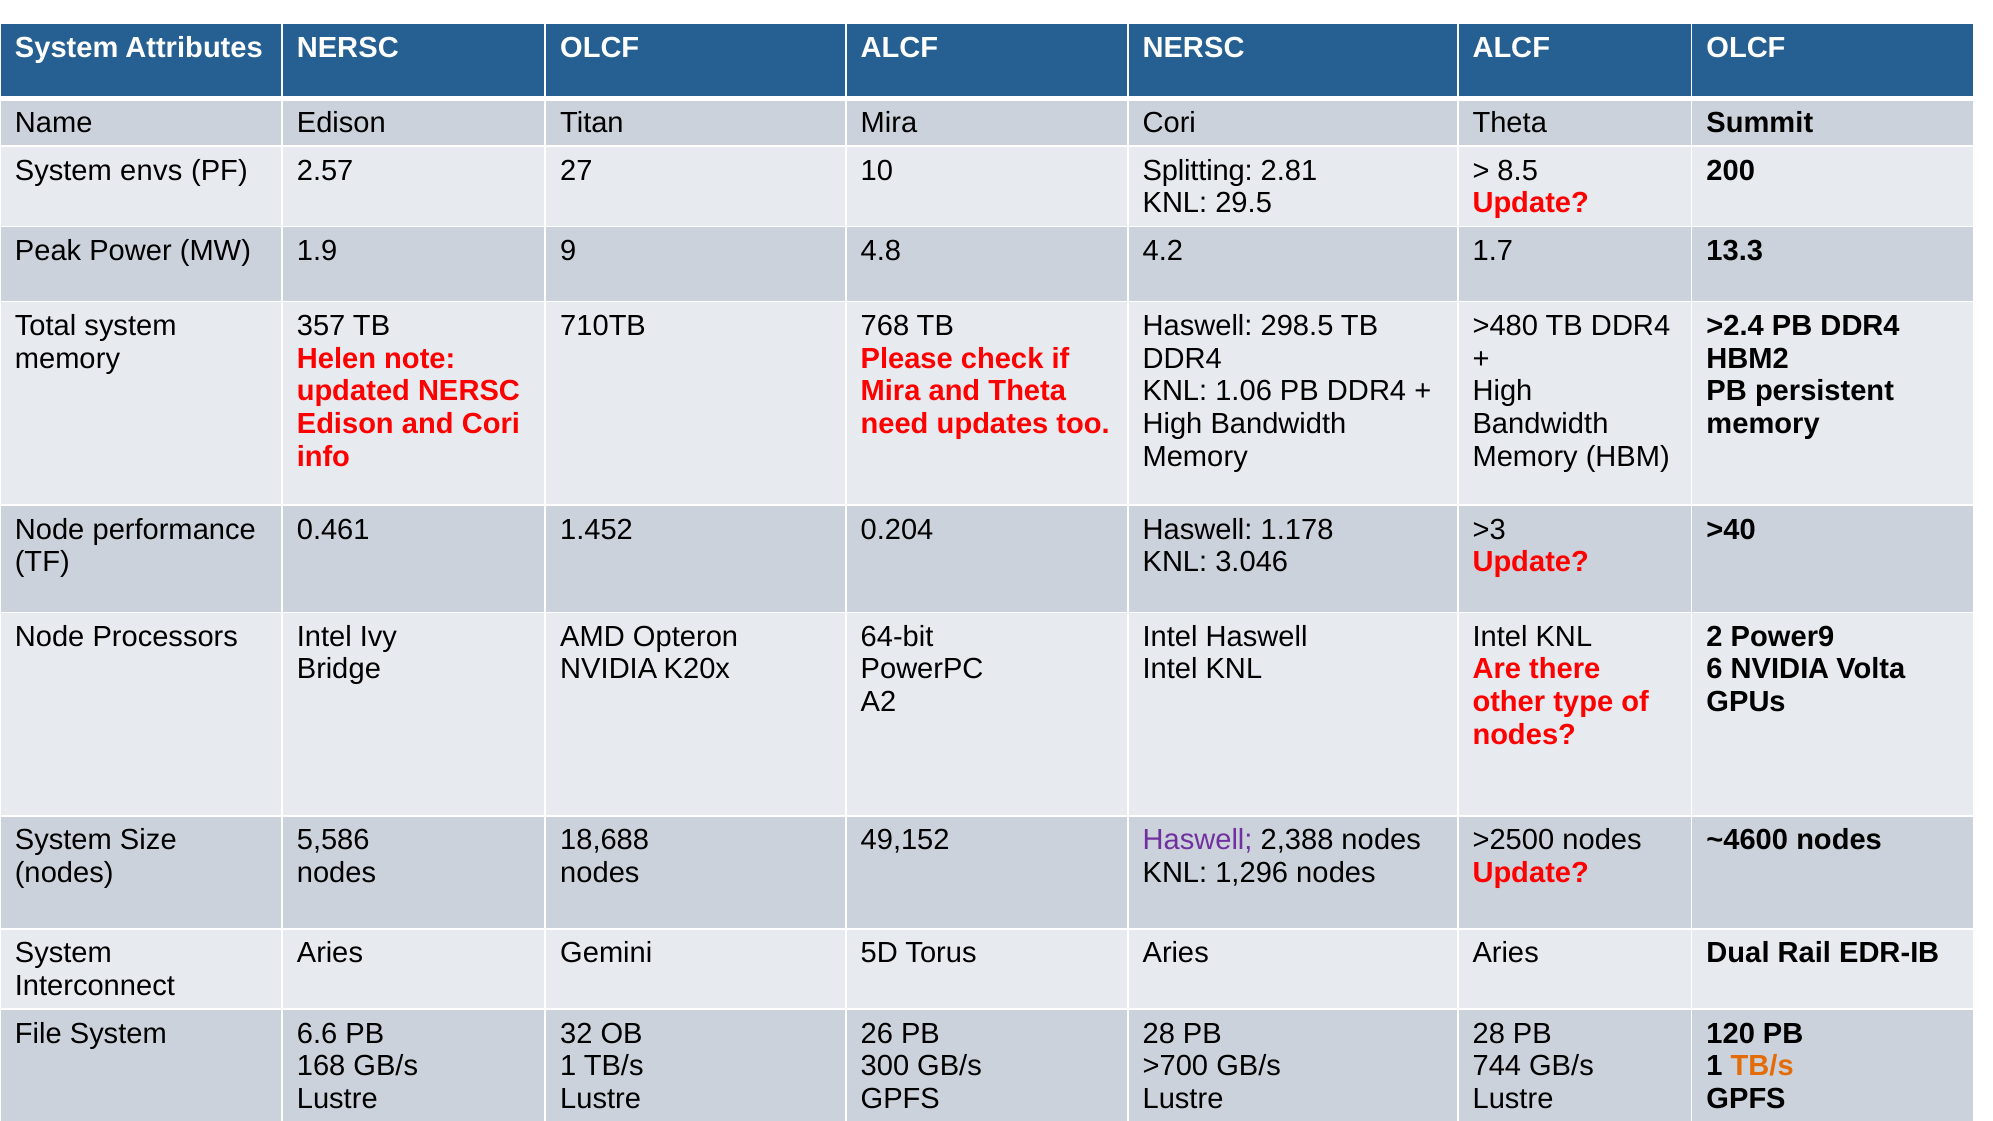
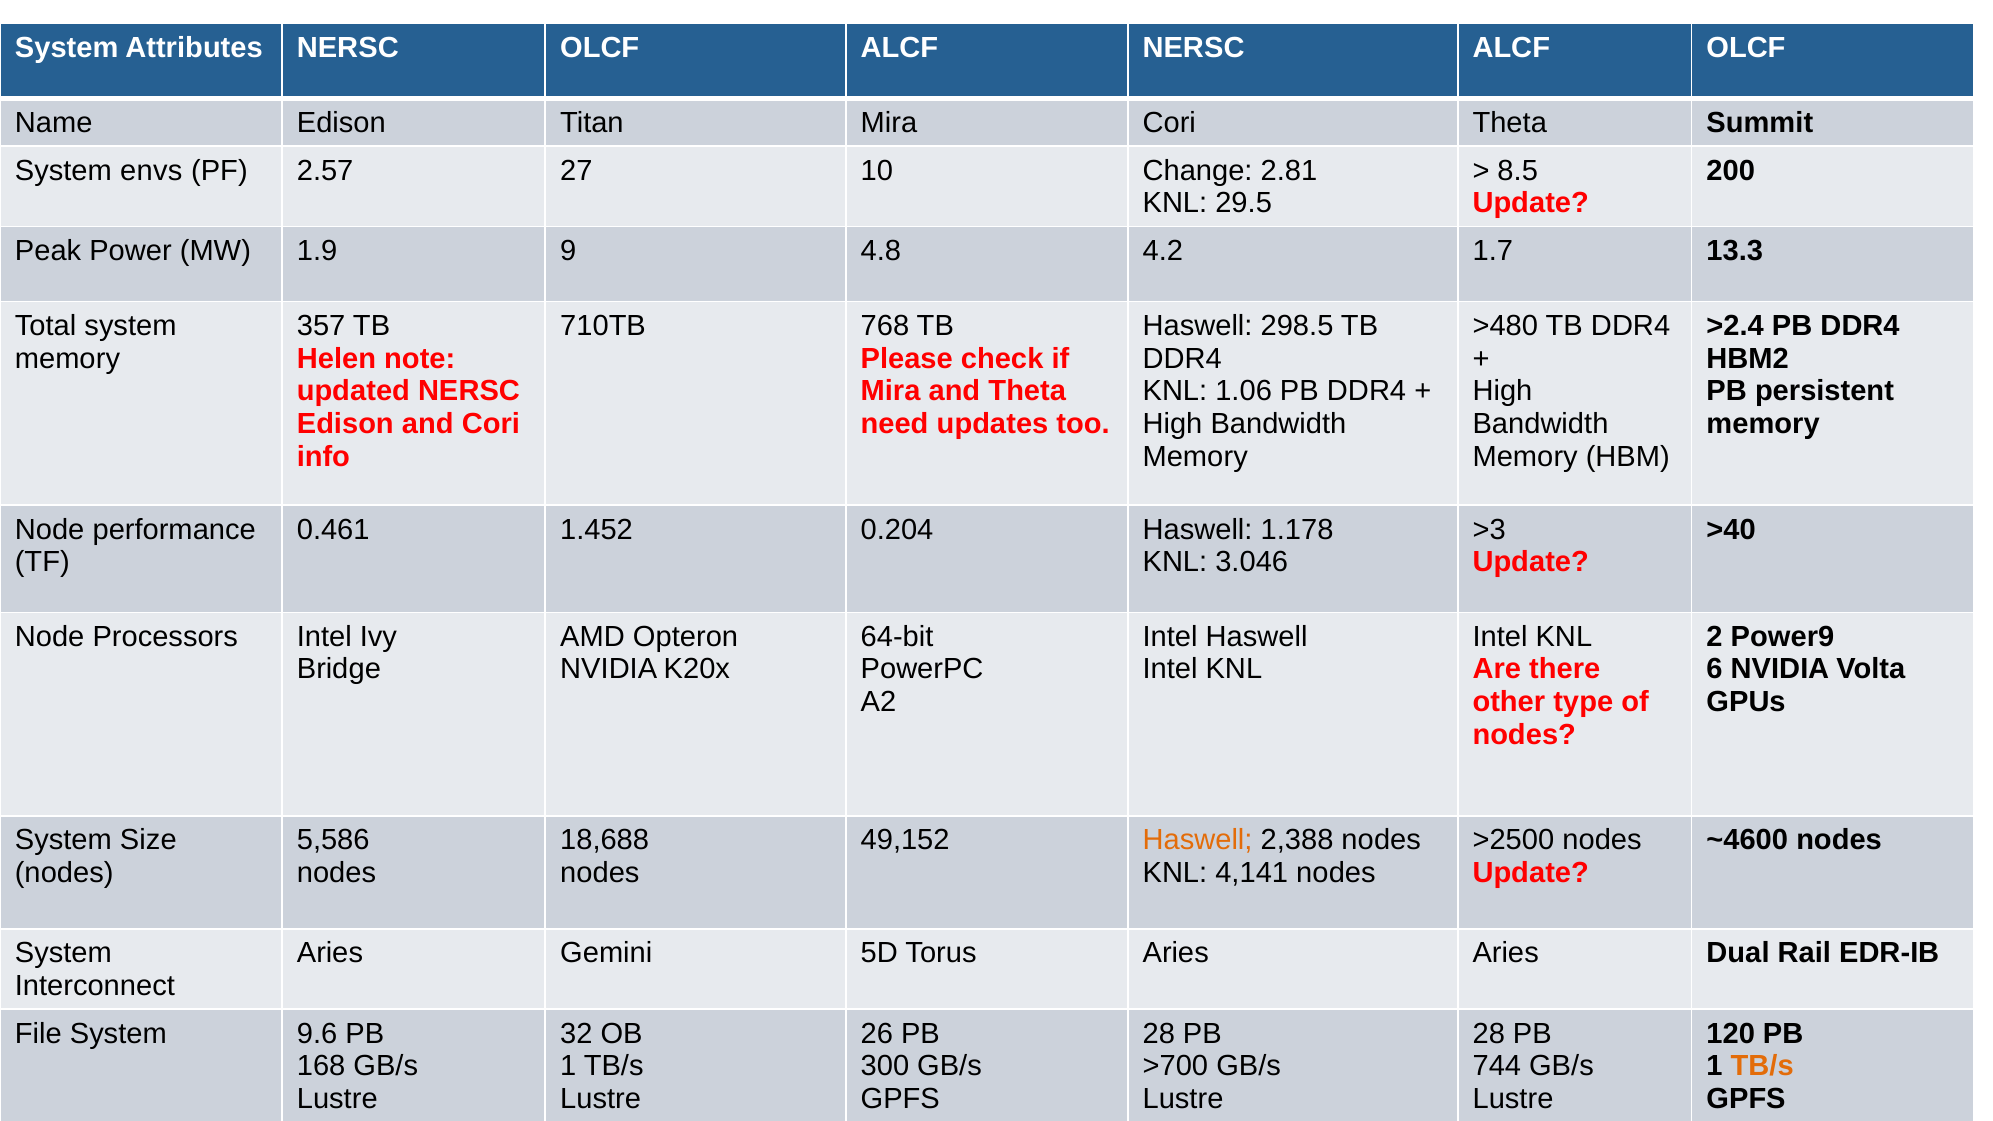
Splitting: Splitting -> Change (1198, 171)
Haswell colour: purple -> orange (1198, 840)
1,296: 1,296 -> 4,141 (1252, 873)
6.6: 6.6 -> 9.6 (317, 1034)
